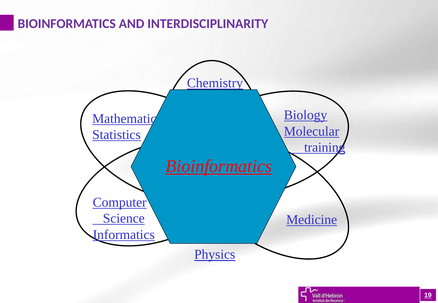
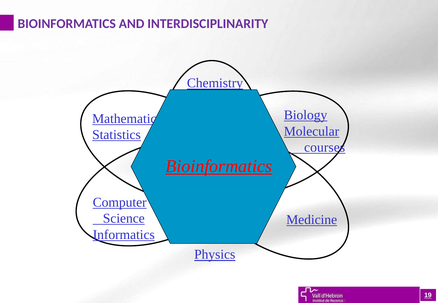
training: training -> courses (325, 148)
